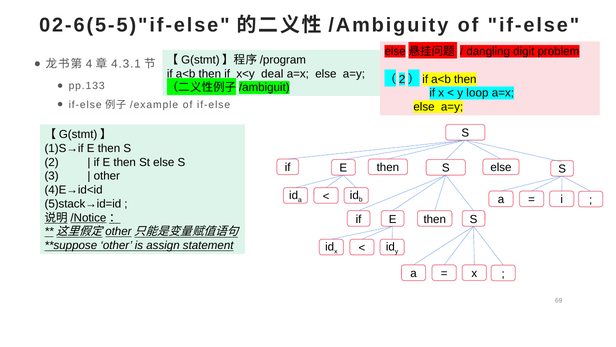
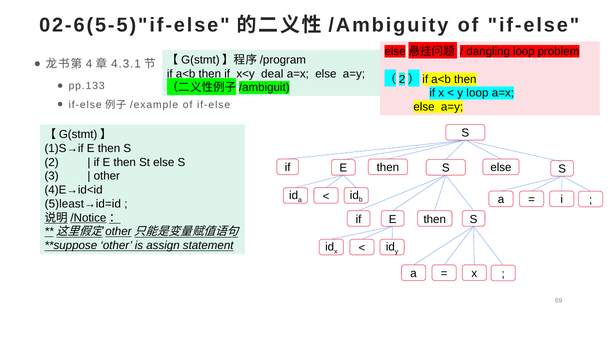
dangling digit: digit -> loop (524, 51)
5)stack→id=id: 5)stack→id=id -> 5)least→id=id (83, 204)
